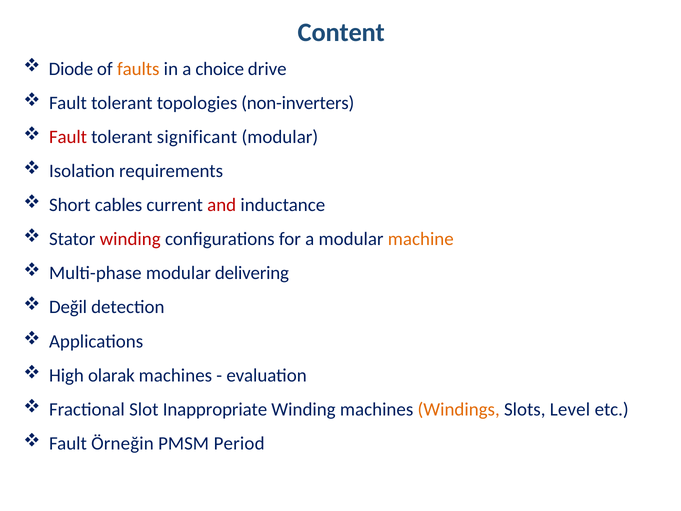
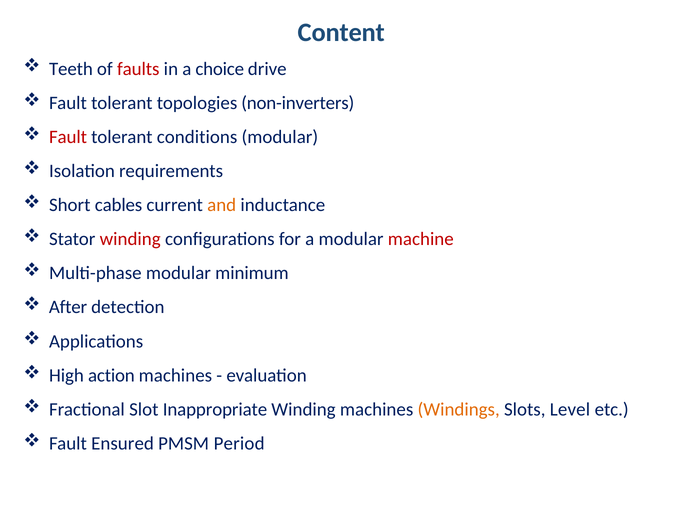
Diode: Diode -> Teeth (71, 69)
faults colour: orange -> red (138, 69)
significant: significant -> conditions (197, 137)
and colour: red -> orange (222, 205)
machine colour: orange -> red (421, 239)
delivering: delivering -> minimum (252, 273)
Değil: Değil -> After (68, 307)
olarak: olarak -> action (111, 375)
Örneğin: Örneğin -> Ensured (123, 443)
